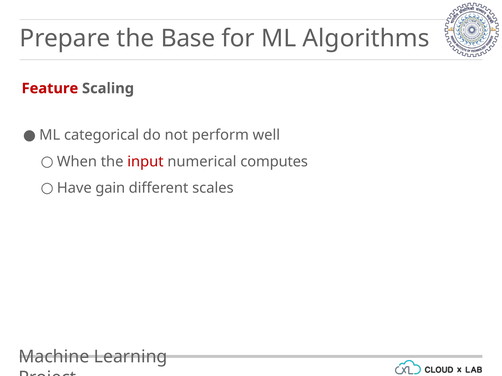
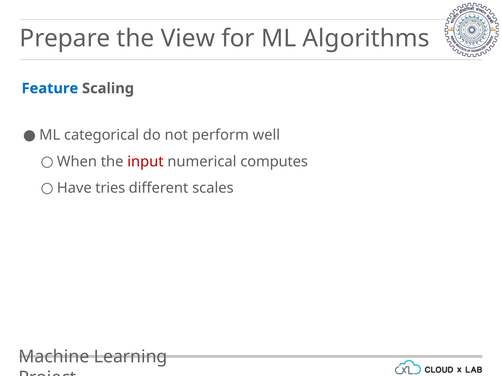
Base: Base -> View (188, 39)
Feature colour: red -> blue (50, 89)
gain: gain -> tries (110, 188)
